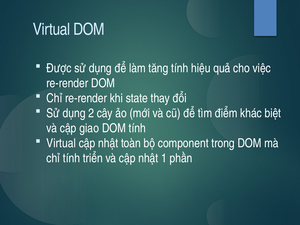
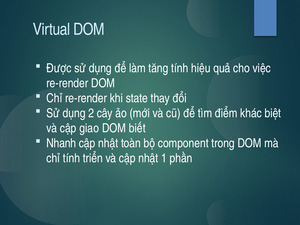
DOM tính: tính -> biết (137, 128)
Virtual: Virtual -> Nhanh (61, 143)
